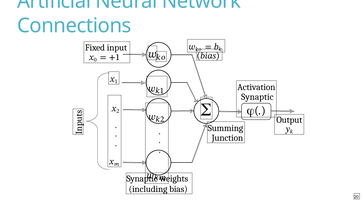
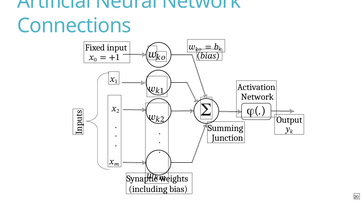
Synaptic: Synaptic -> Network (257, 97)
